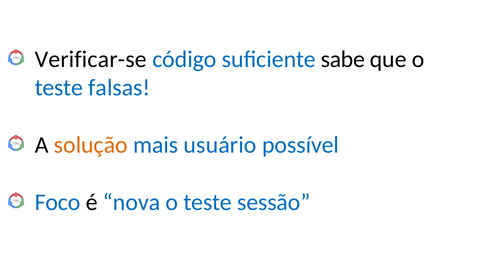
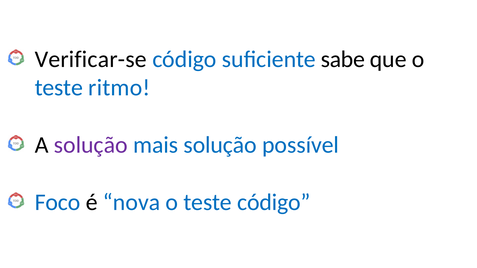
falsas: falsas -> ritmo (119, 88)
solução colour: orange -> purple (91, 145)
mais usuário: usuário -> solução (220, 145)
teste sessão: sessão -> código (274, 202)
